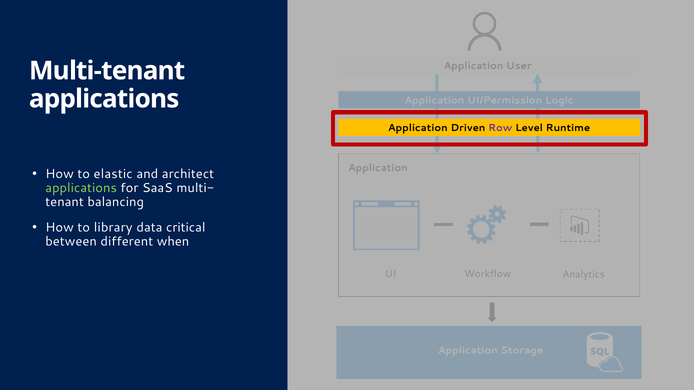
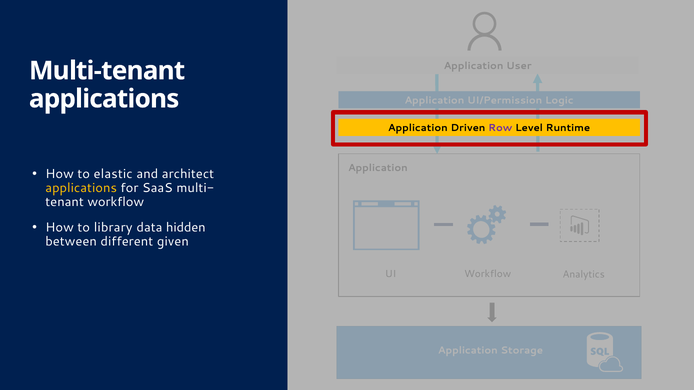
applications colour: light green -> yellow (81, 188)
balancing: balancing -> workflow (116, 202)
critical: critical -> hidden (186, 228)
when: when -> given (173, 242)
